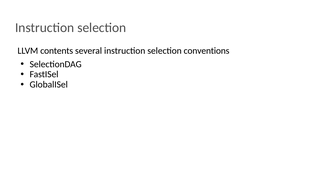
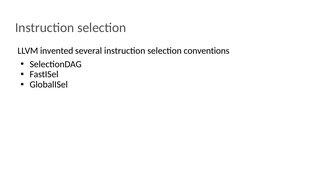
contents: contents -> invented (57, 51)
